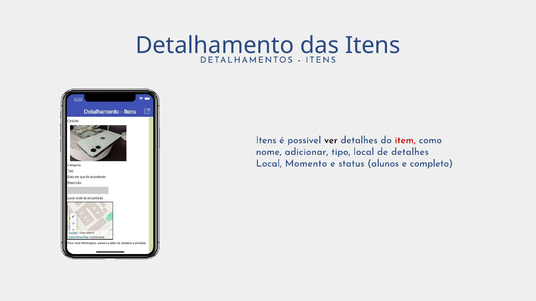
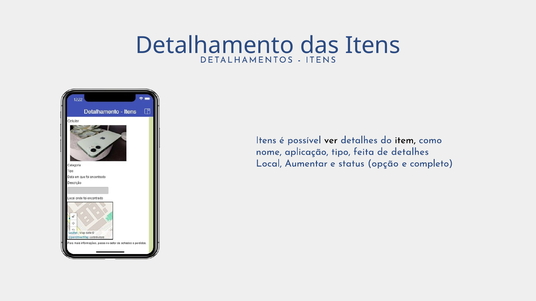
item colour: red -> black (405, 140)
adicionar: adicionar -> aplicação (307, 152)
tipo local: local -> feita (364, 152)
Momento: Momento -> Aumentar (306, 164)
alunos: alunos -> opção (383, 164)
